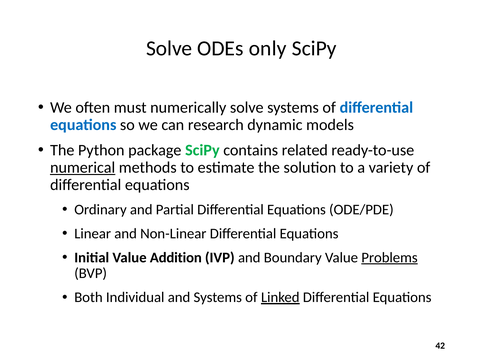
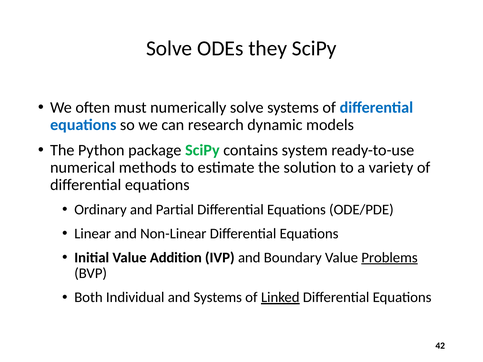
only: only -> they (268, 48)
related: related -> system (305, 150)
numerical underline: present -> none (83, 168)
